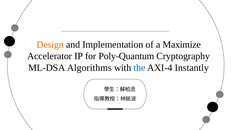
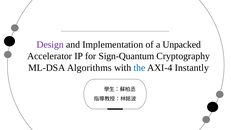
Design colour: orange -> purple (50, 45)
Maximize: Maximize -> Unpacked (182, 45)
Poly-Quantum: Poly-Quantum -> Sign-Quantum (126, 56)
